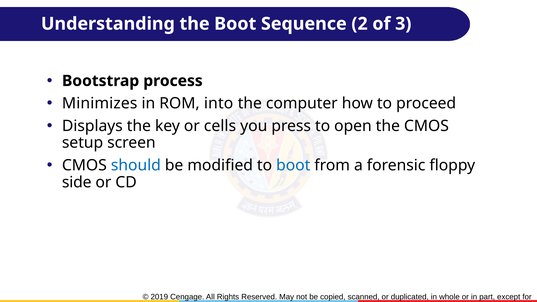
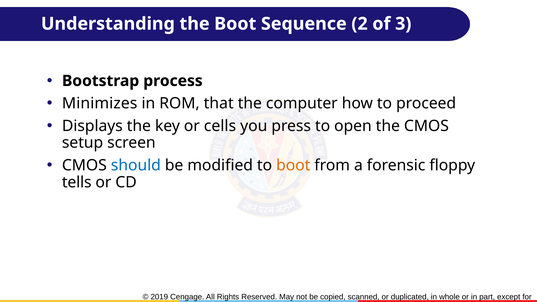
into: into -> that (219, 103)
boot colour: blue -> orange (293, 165)
side: side -> tells (77, 182)
